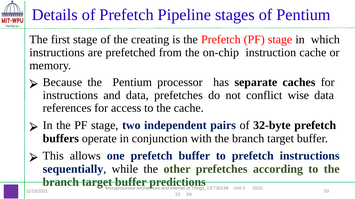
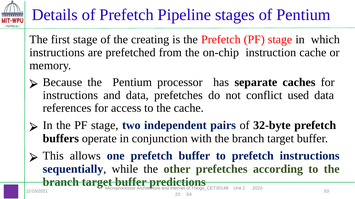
wise: wise -> used (298, 96)
